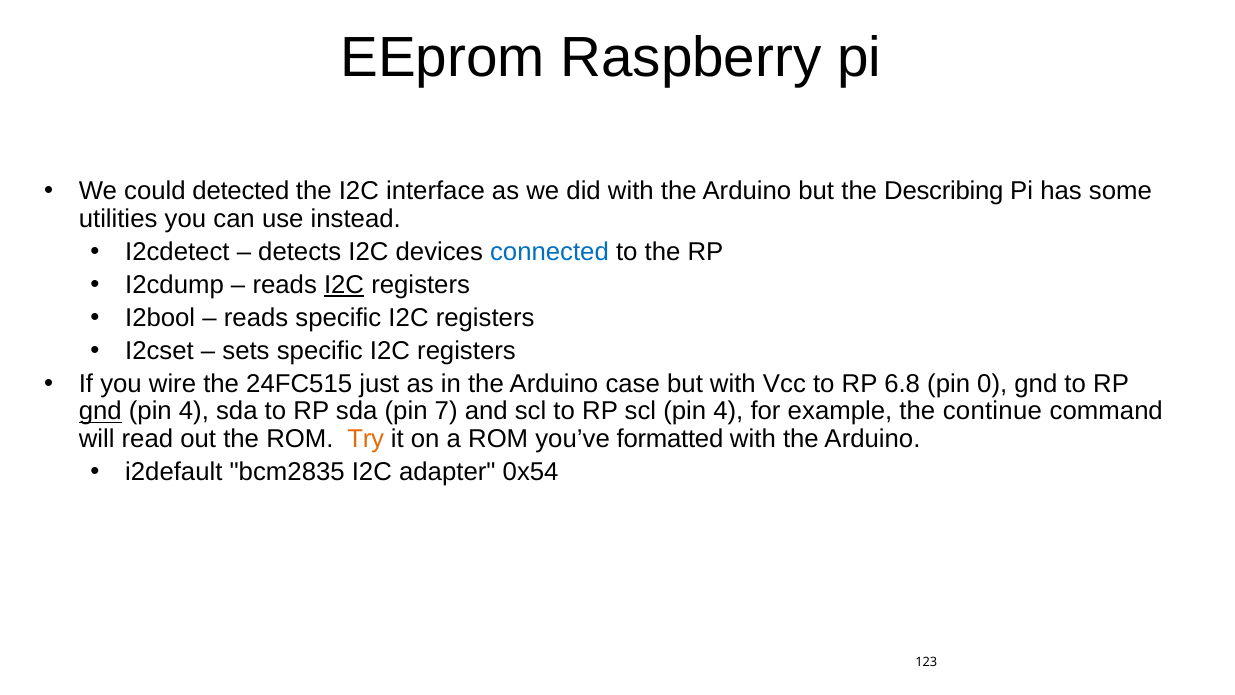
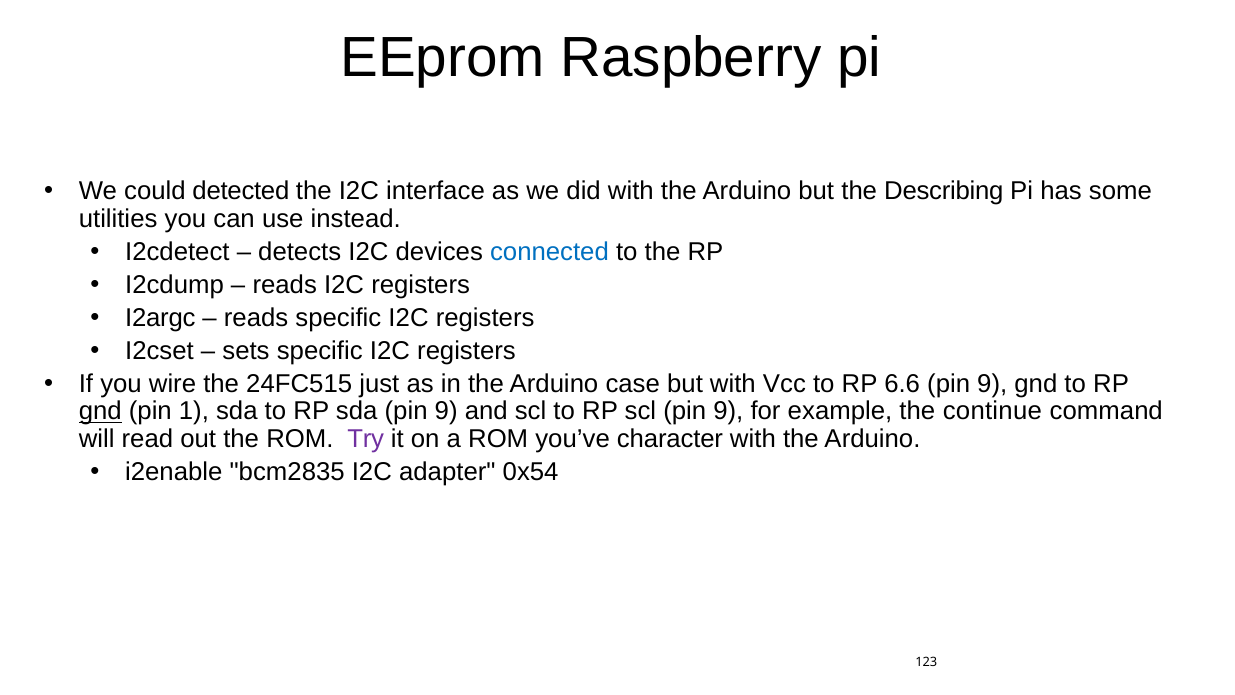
I2C underline: present -> none (344, 285)
I2bool: I2bool -> I2argc (160, 318)
6.8: 6.8 -> 6.6 (902, 383)
0: 0 -> 9 (992, 383)
4: 4 -> 1 (194, 411)
sda pin 7: 7 -> 9 (446, 411)
scl pin 4: 4 -> 9 (728, 411)
Try colour: orange -> purple (366, 439)
formatted: formatted -> character (670, 439)
i2default: i2default -> i2enable (174, 472)
